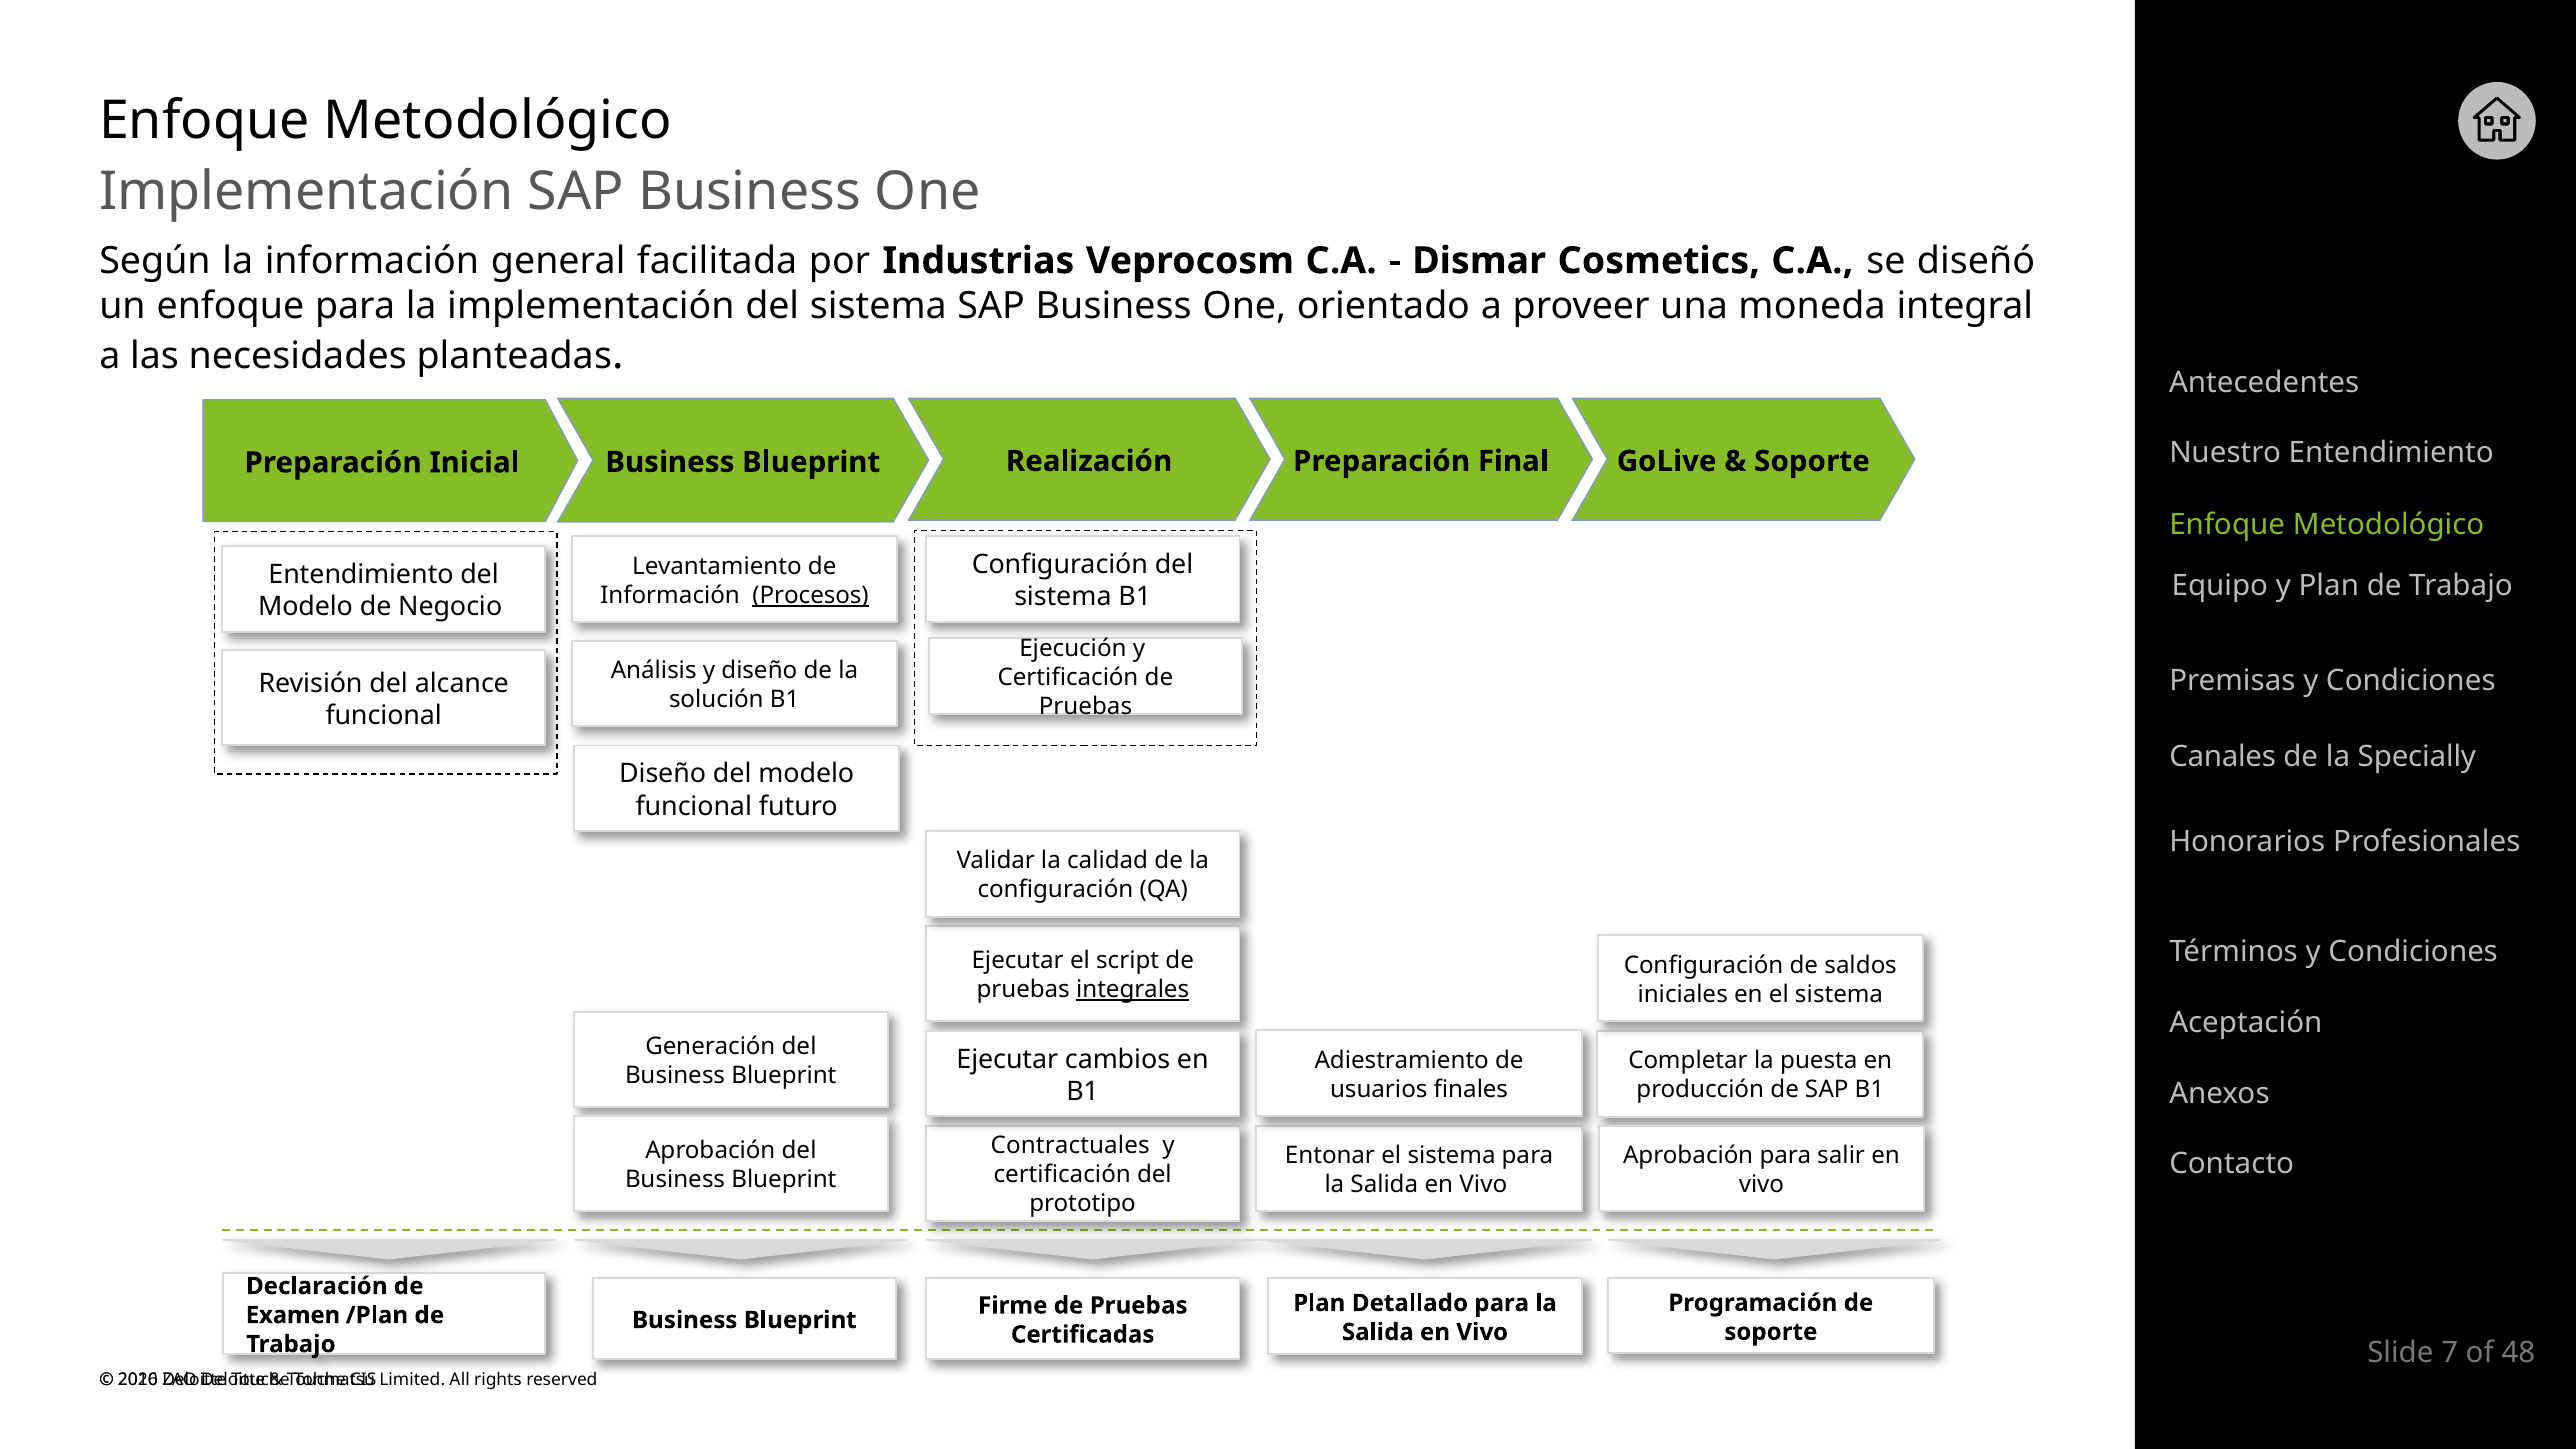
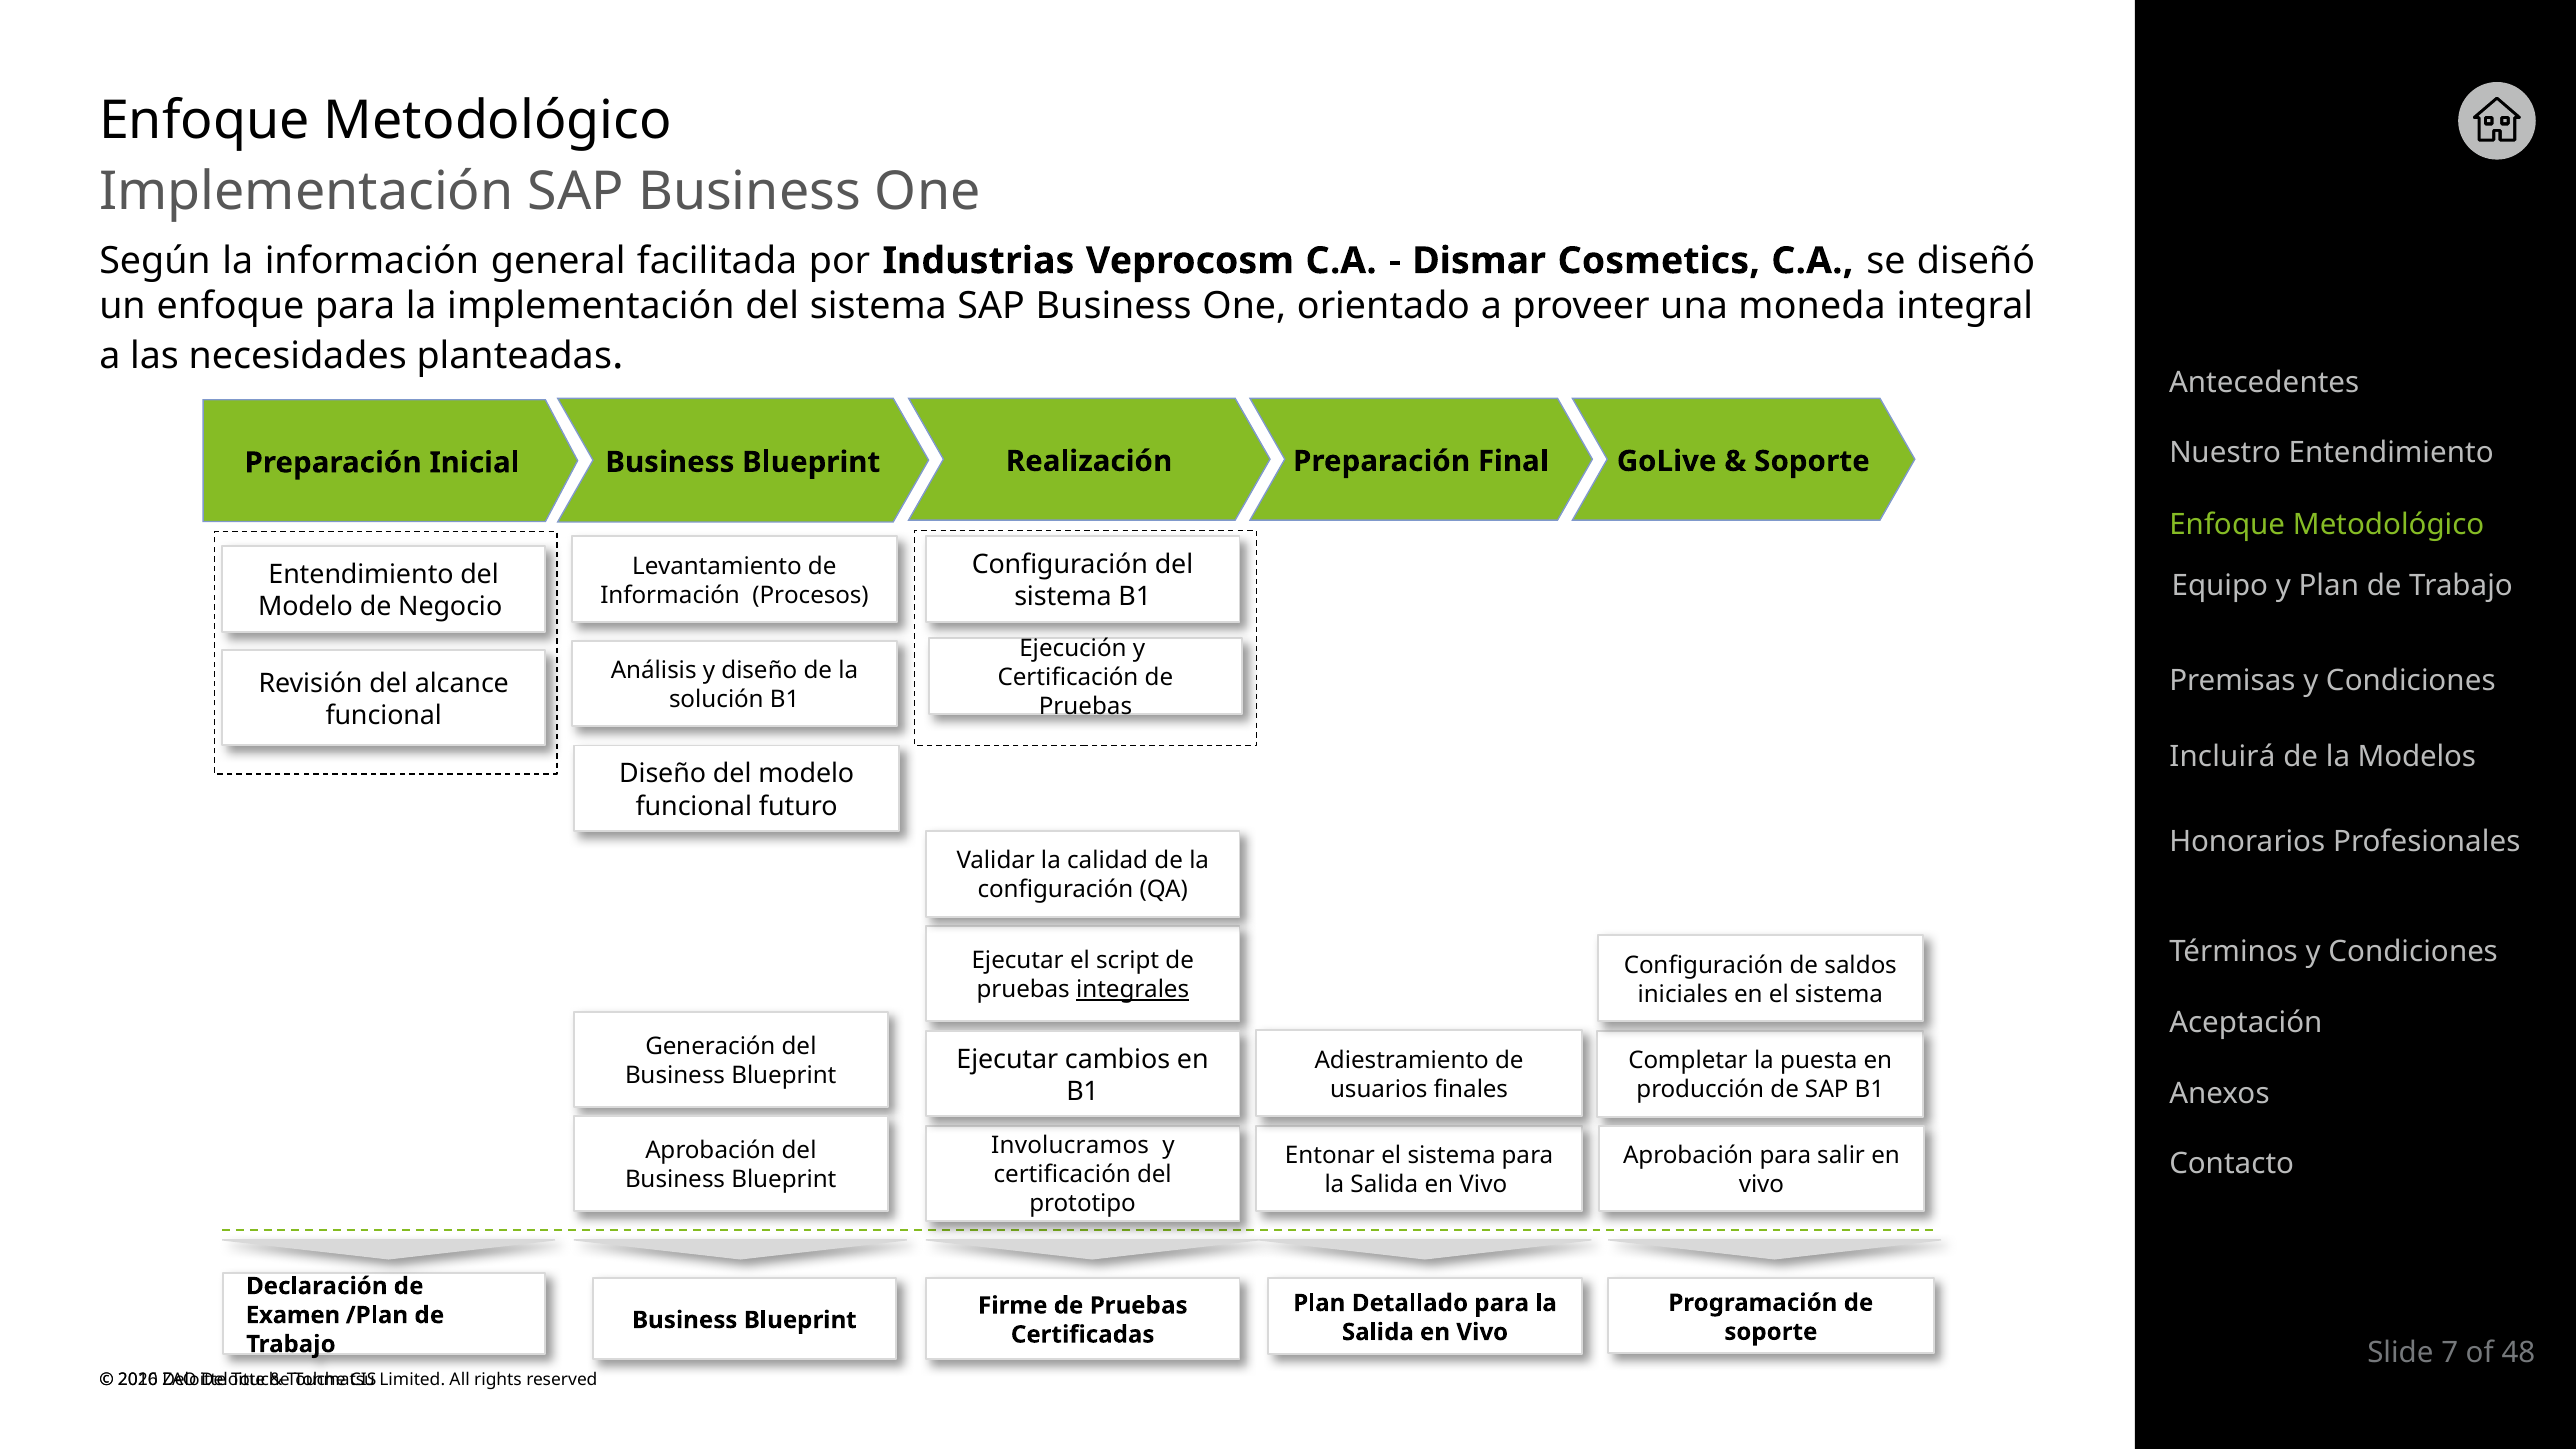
Procesos underline: present -> none (811, 596)
Canales: Canales -> Incluirá (2222, 757)
Specially: Specially -> Modelos (2417, 757)
Contractuales: Contractuales -> Involucramos (1070, 1146)
